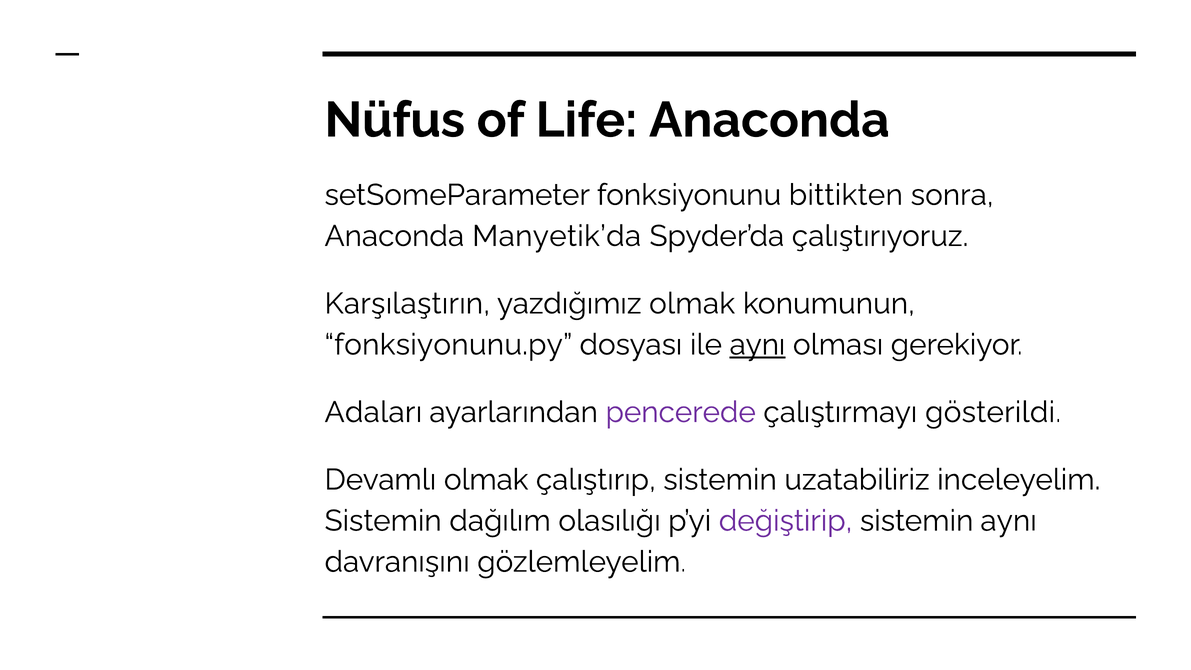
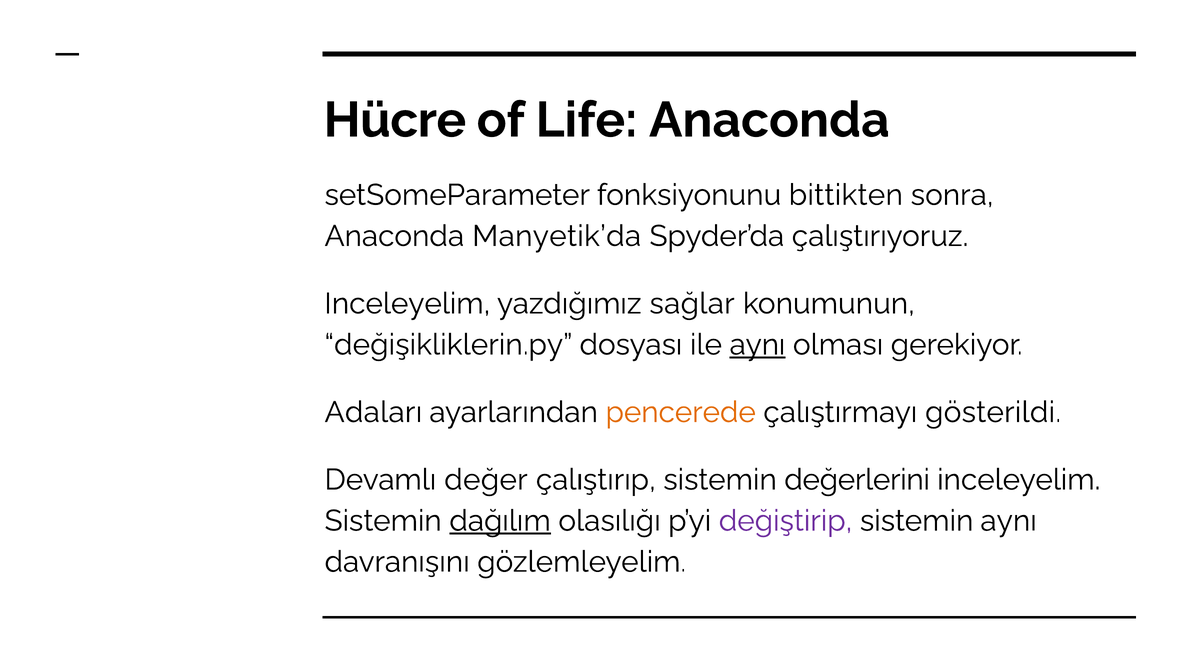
Nüfus: Nüfus -> Hücre (395, 120)
Karşılaştırın: Karşılaştırın -> Inceleyelim (407, 304)
yazdığımız olmak: olmak -> sağlar (692, 304)
fonksiyonunu.py: fonksiyonunu.py -> değişikliklerin.py (448, 345)
pencerede colour: purple -> orange (681, 412)
Devamlı olmak: olmak -> değer (486, 480)
uzatabiliriz: uzatabiliriz -> değerlerini (857, 480)
dağılım underline: none -> present (500, 521)
